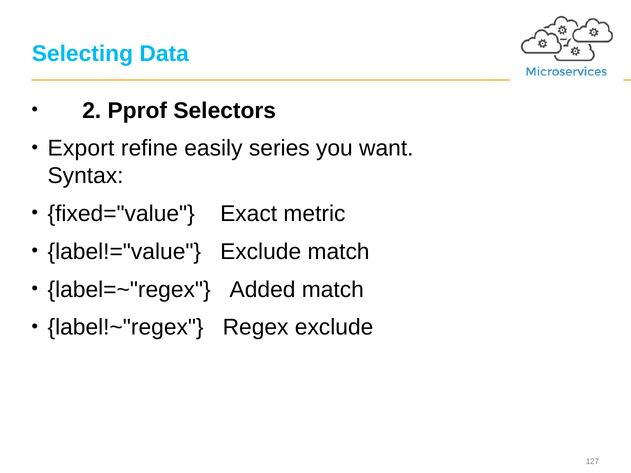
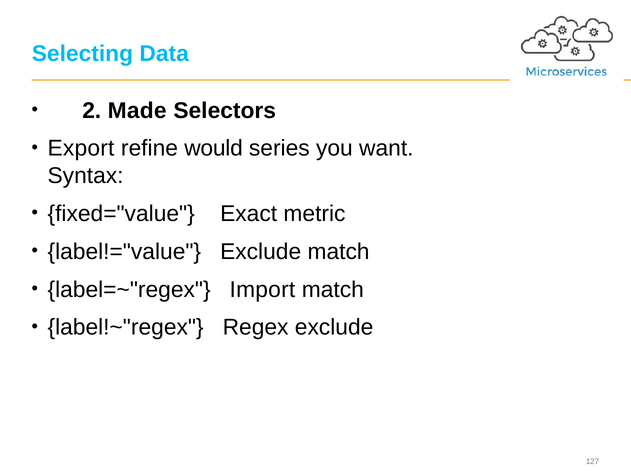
Pprof: Pprof -> Made (137, 111)
easily: easily -> would (214, 149)
Added: Added -> Import (262, 290)
